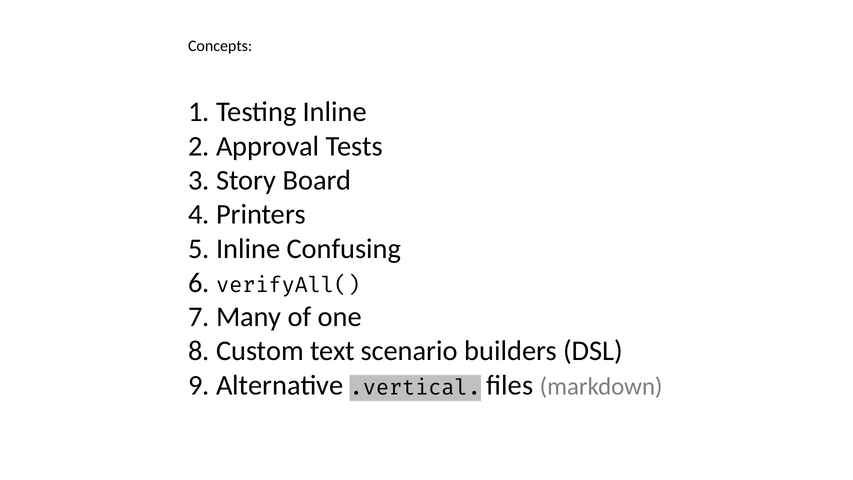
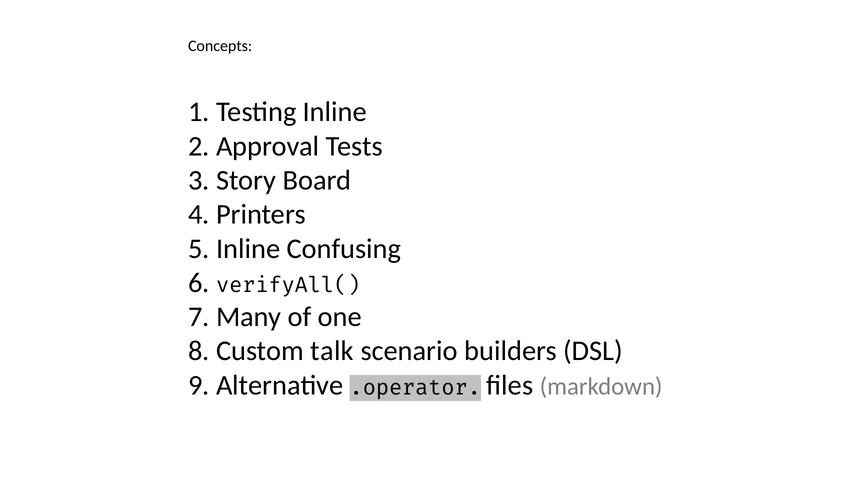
text: text -> talk (332, 351)
.vertical: .vertical -> .operator (415, 387)
